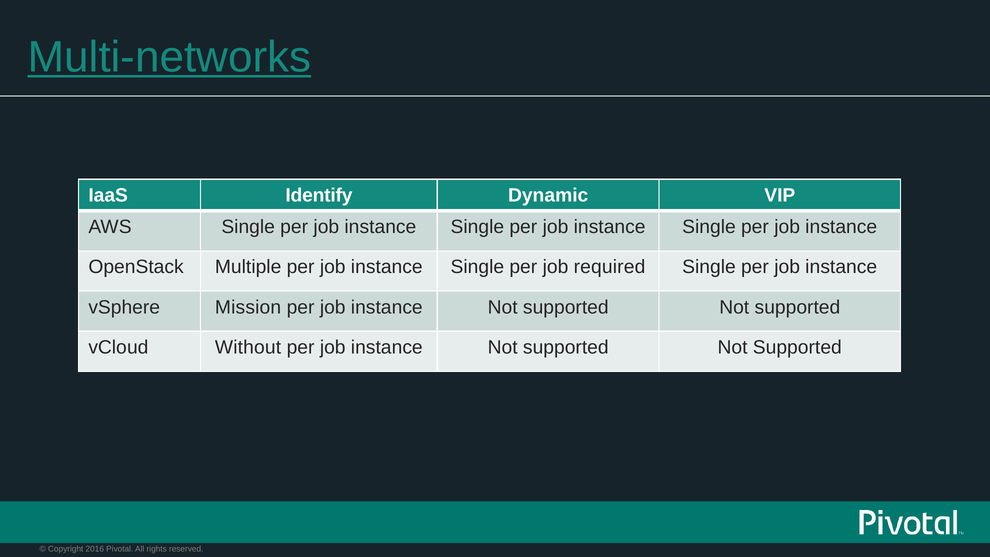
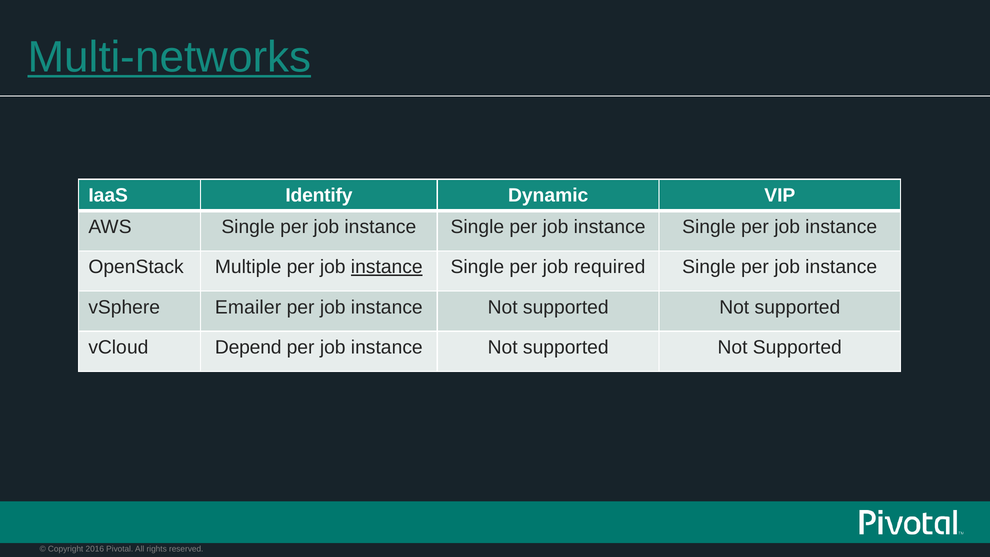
instance underline: none -> present (387, 267)
Mission: Mission -> Emailer (248, 307)
Without: Without -> Depend (248, 347)
